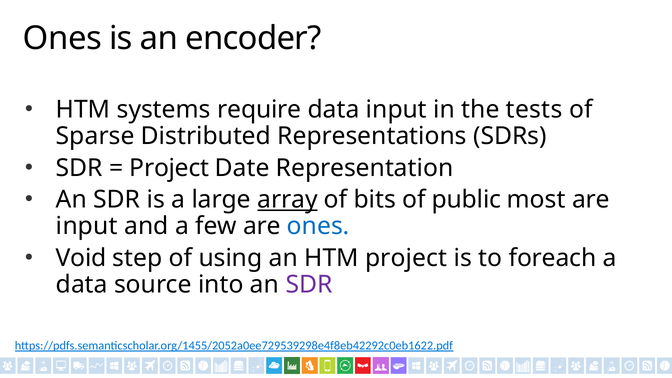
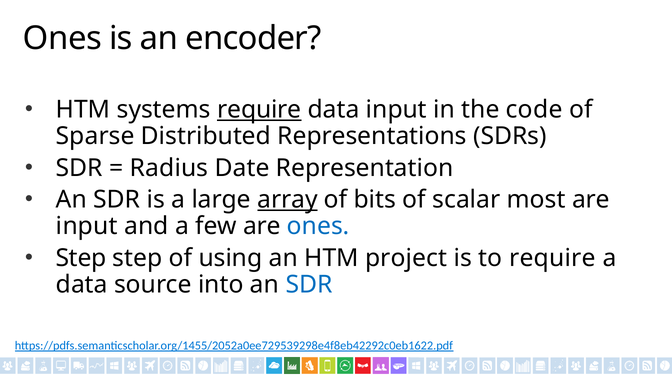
require underline: none -> present (259, 110)
tests: tests -> code (534, 110)
Project: Project -> Radius (169, 168)
public: public -> scalar (466, 200)
Void: Void -> Step (81, 258)
to foreach: foreach -> require (552, 258)
SDR colour: purple -> blue (309, 285)
